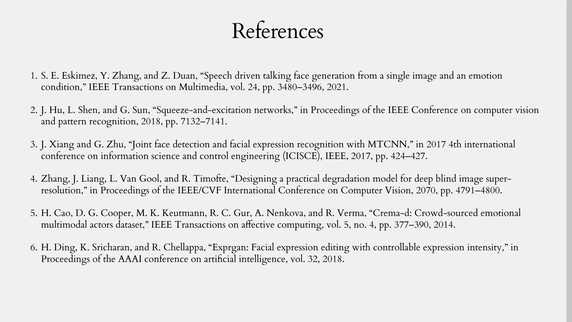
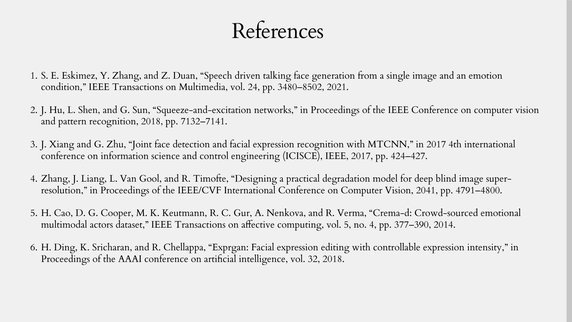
3480–3496: 3480–3496 -> 3480–8502 (301, 87)
2070: 2070 -> 2041 (427, 190)
